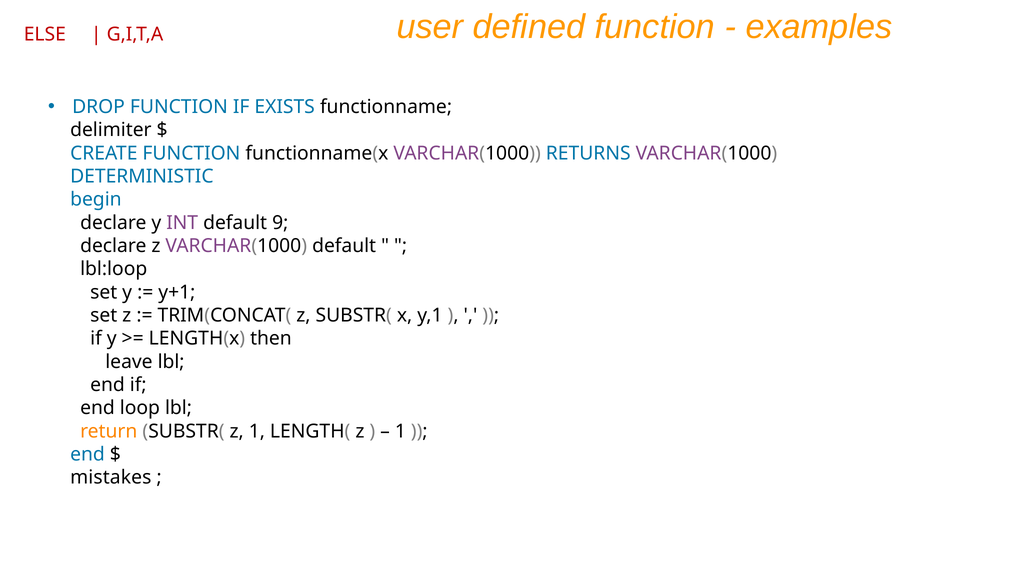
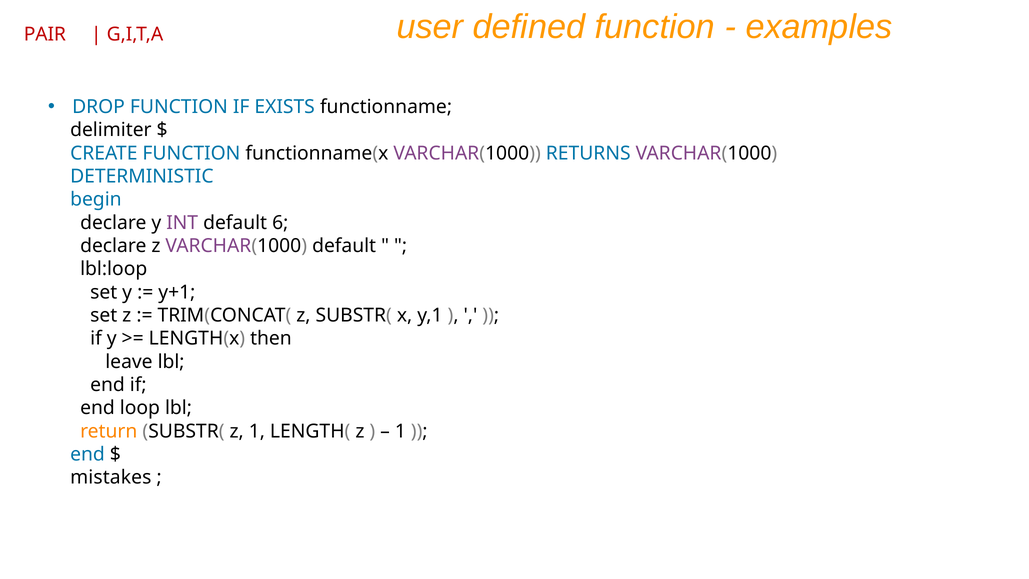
ELSE: ELSE -> PAIR (45, 34)
9: 9 -> 6 (280, 223)
